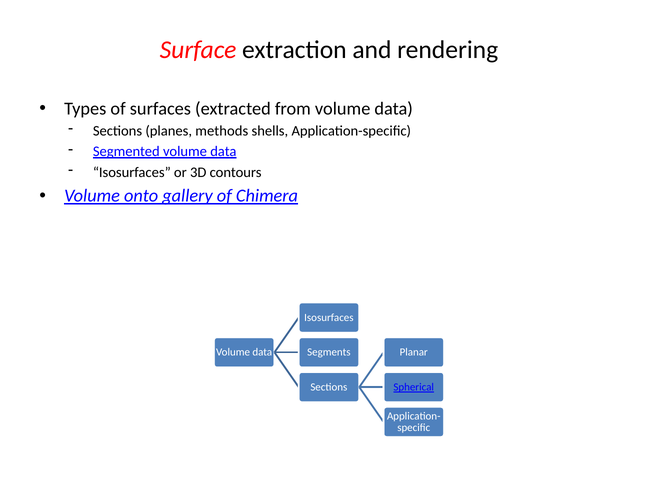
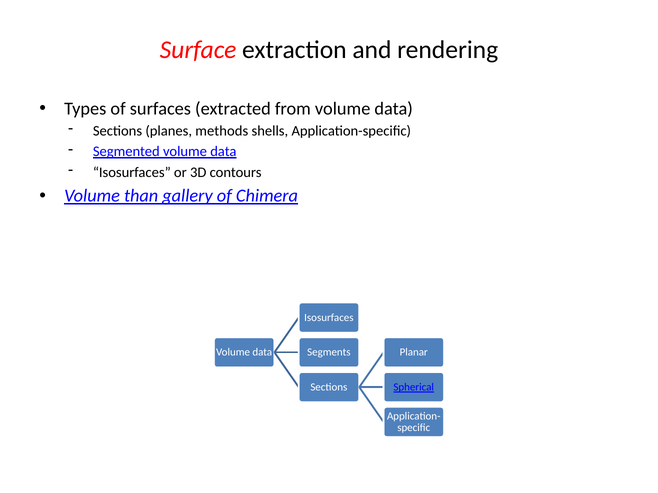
onto: onto -> than (141, 196)
